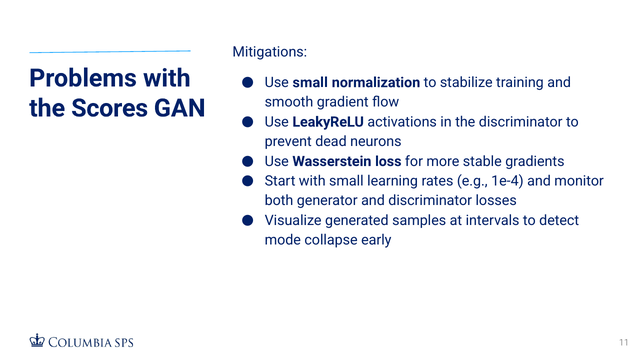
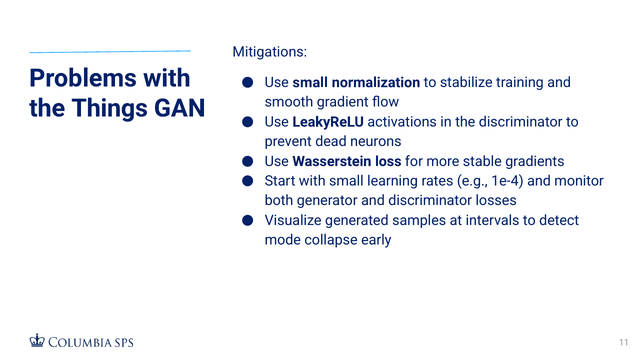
Scores: Scores -> Things (110, 108)
